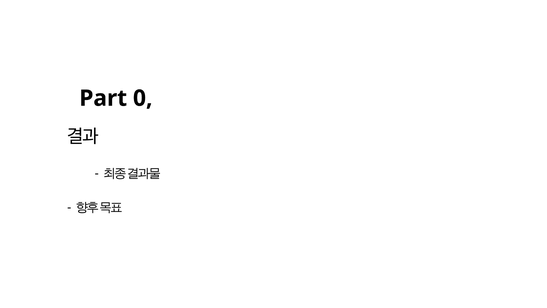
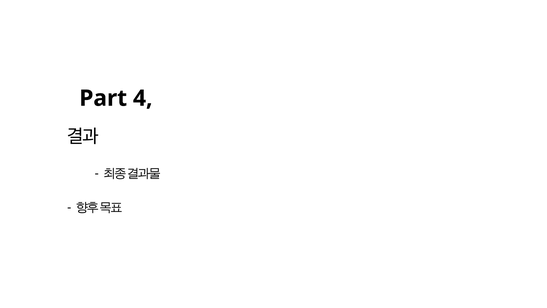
0: 0 -> 4 (143, 98)
